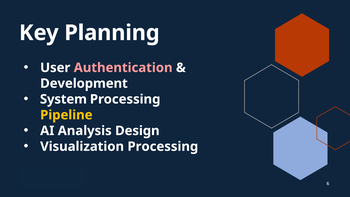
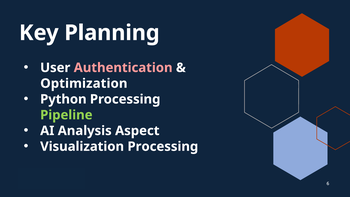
Development: Development -> Optimization (84, 83)
System: System -> Python (63, 99)
Pipeline colour: yellow -> light green (66, 115)
Design: Design -> Aspect (137, 131)
